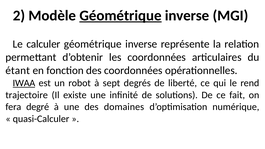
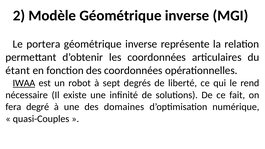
Géométrique underline: present -> none (121, 16)
calculer: calculer -> portera (43, 44)
trajectoire: trajectoire -> nécessaire (27, 95)
quasi-Calculer: quasi-Calculer -> quasi-Couples (41, 119)
